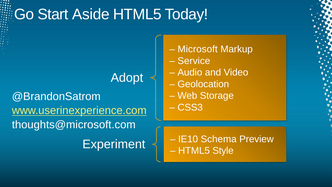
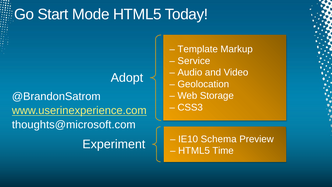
Aside: Aside -> Mode (91, 14)
Microsoft: Microsoft -> Template (198, 49)
Style: Style -> Time (223, 151)
